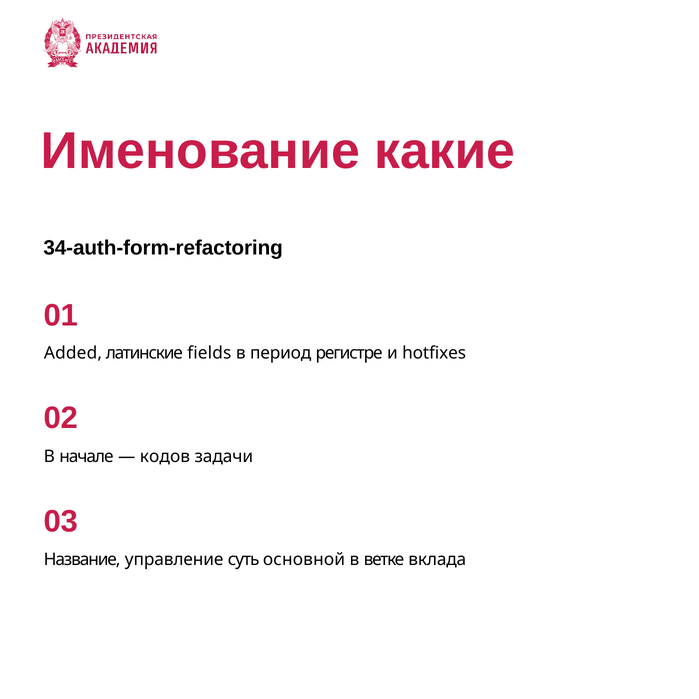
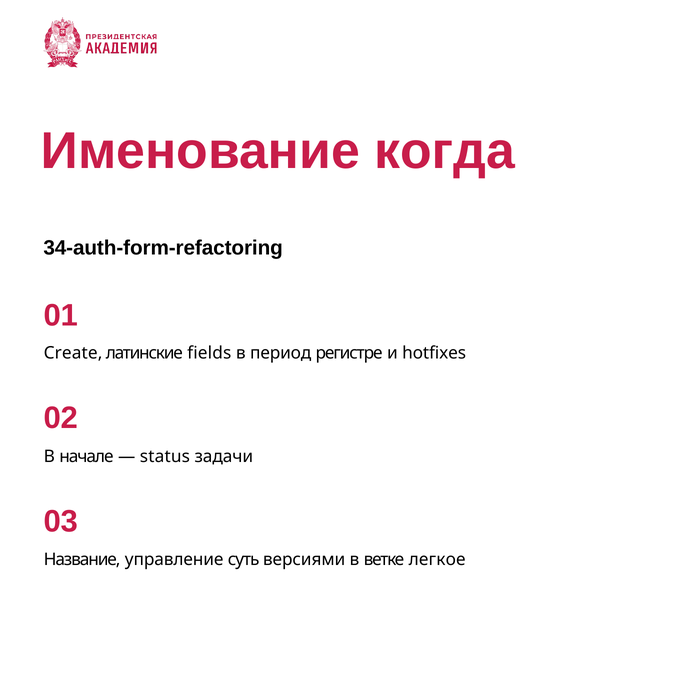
какие: какие -> когда (445, 151)
Added: Added -> Create (73, 353)
кодов: кодов -> status (165, 456)
основной: основной -> версиями (304, 560)
вклада: вклада -> легкое (437, 560)
